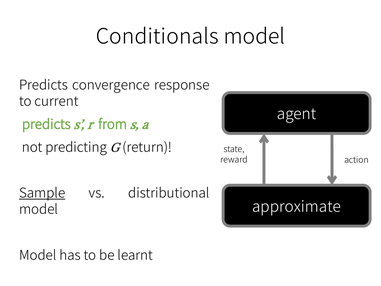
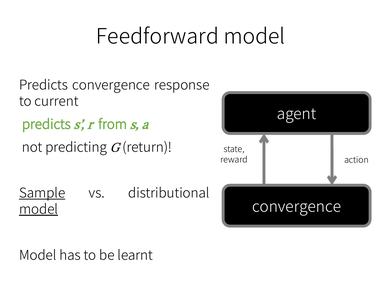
Conditionals: Conditionals -> Feedforward (157, 37)
approximate: approximate -> convergence (297, 207)
model underline: none -> present (39, 209)
